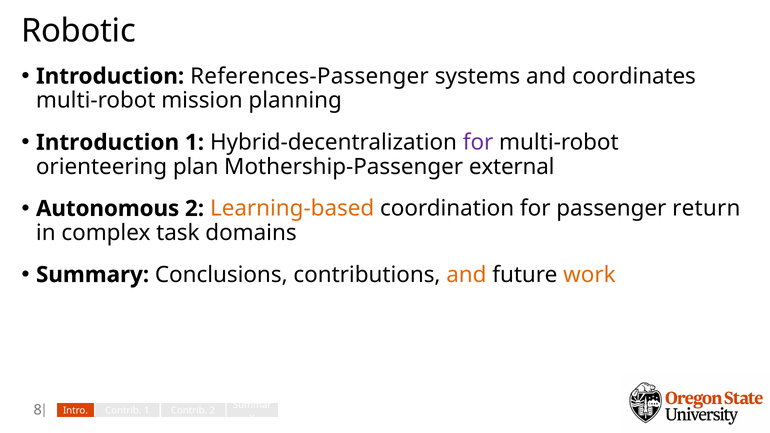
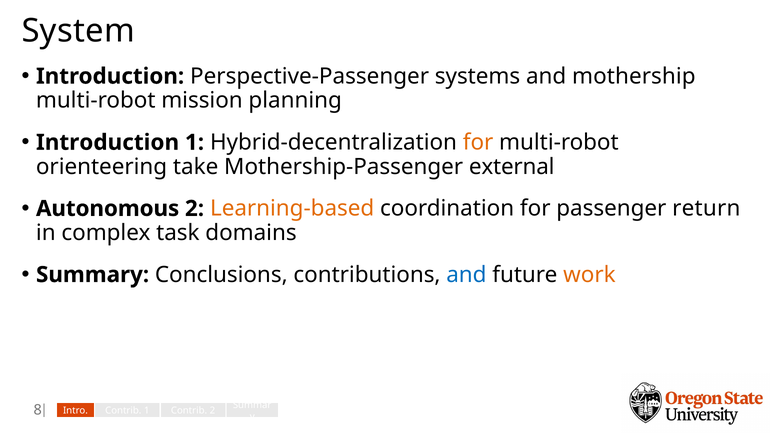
Robotic: Robotic -> System (78, 31)
References-Passenger: References-Passenger -> Perspective-Passenger (310, 76)
coordinates: coordinates -> mothership (634, 76)
for colour: purple -> orange (478, 142)
plan: plan -> take (196, 167)
and colour: orange -> blue (466, 275)
